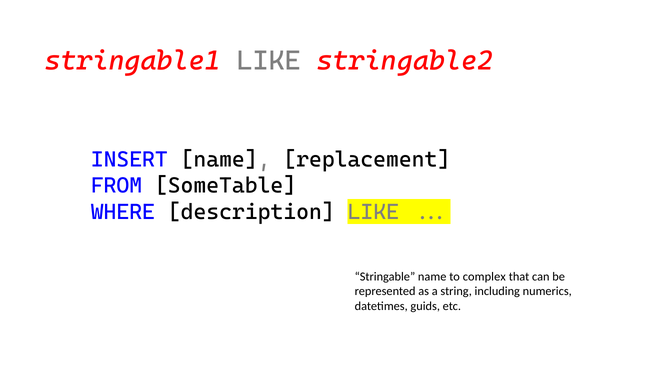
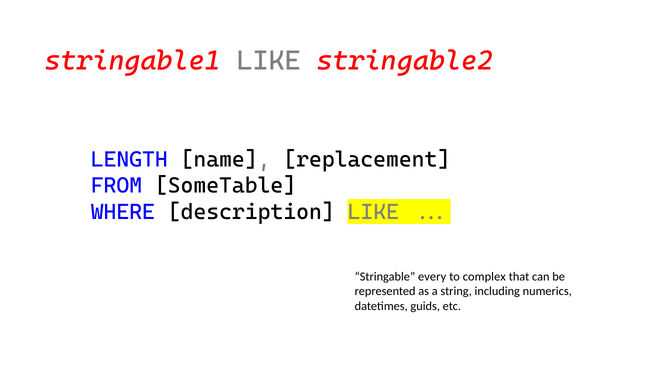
INSERT: INSERT -> LENGTH (129, 160)
Stringable name: name -> every (432, 277)
